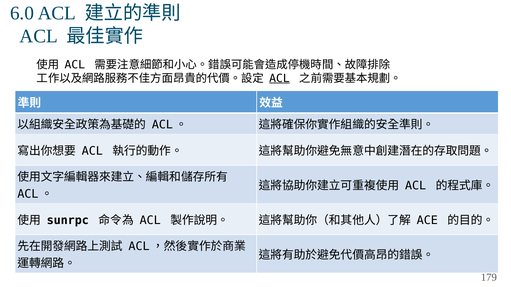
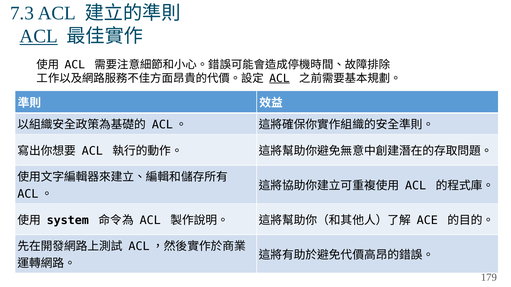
6.0: 6.0 -> 7.3 (22, 13)
ACL underline: none -> present (39, 36)
sunrpc: sunrpc -> system (68, 221)
